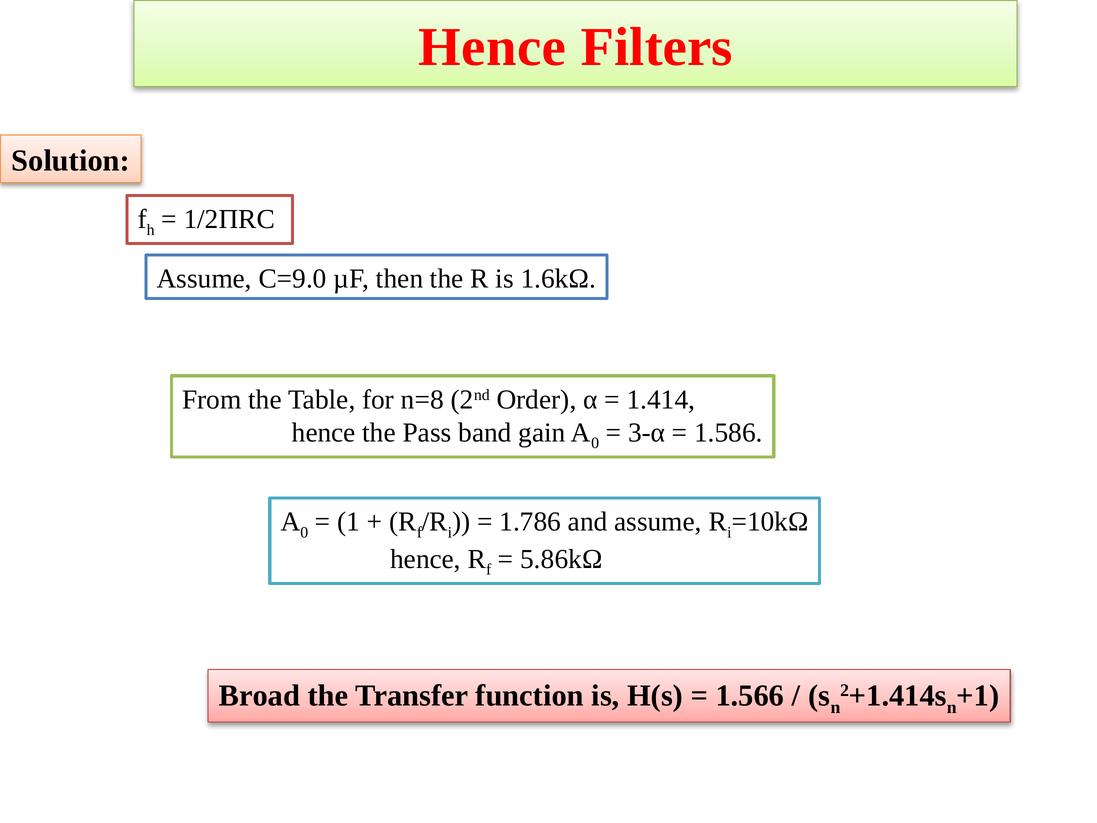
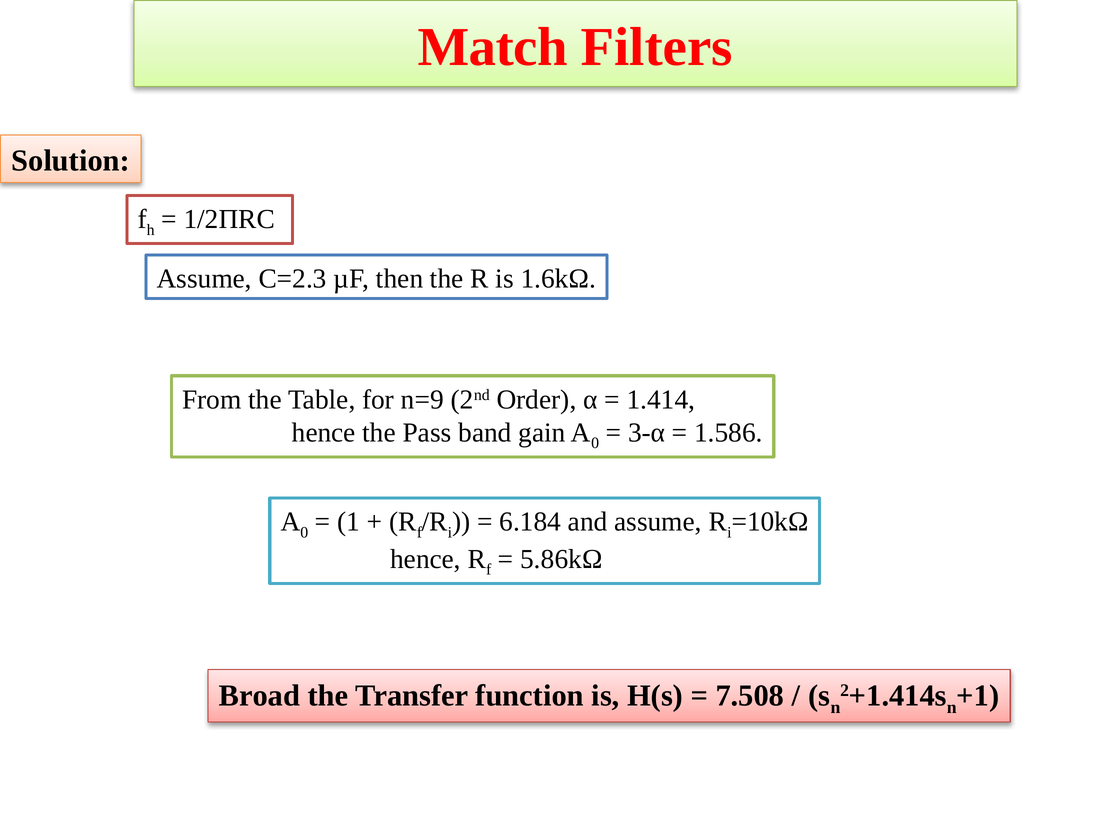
Hence: Hence -> Match (493, 47)
C=9.0: C=9.0 -> C=2.3 (293, 279)
n=8: n=8 -> n=9 (422, 399)
1.786: 1.786 -> 6.184 (530, 521)
1.566: 1.566 -> 7.508 (750, 695)
